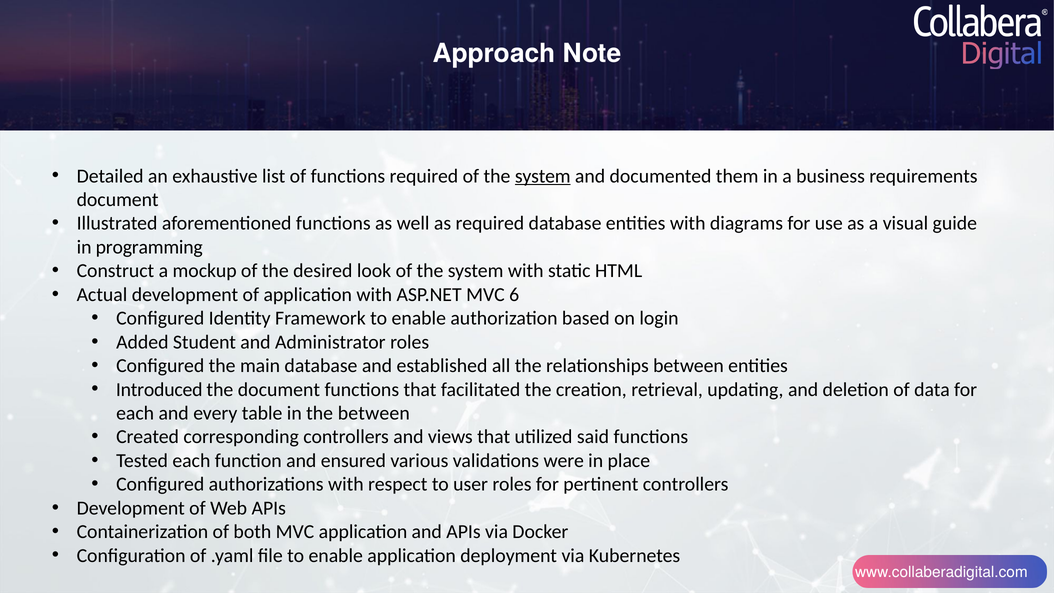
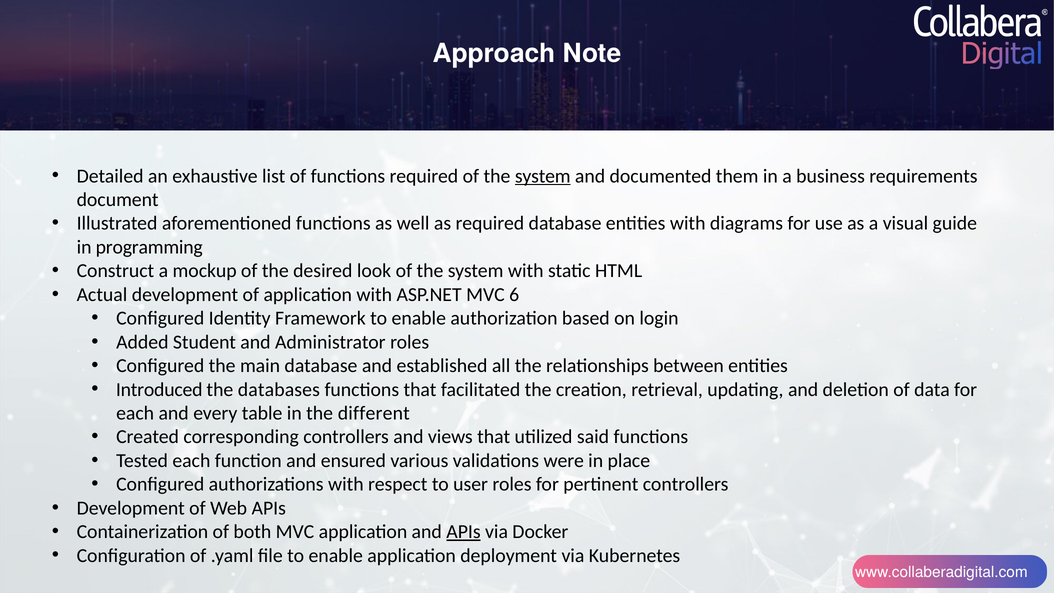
the document: document -> databases (279, 389)
the between: between -> different (374, 413)
APIs underline: none -> present (463, 532)
